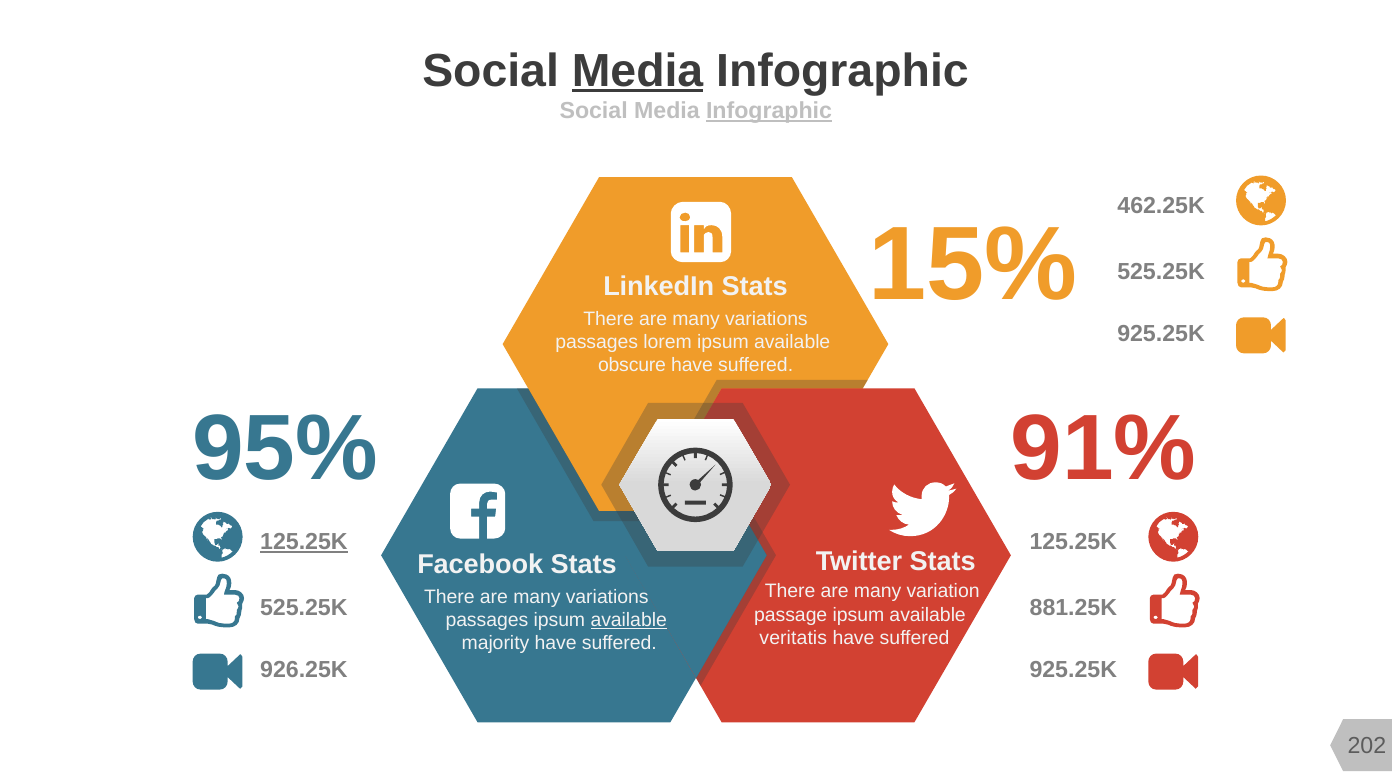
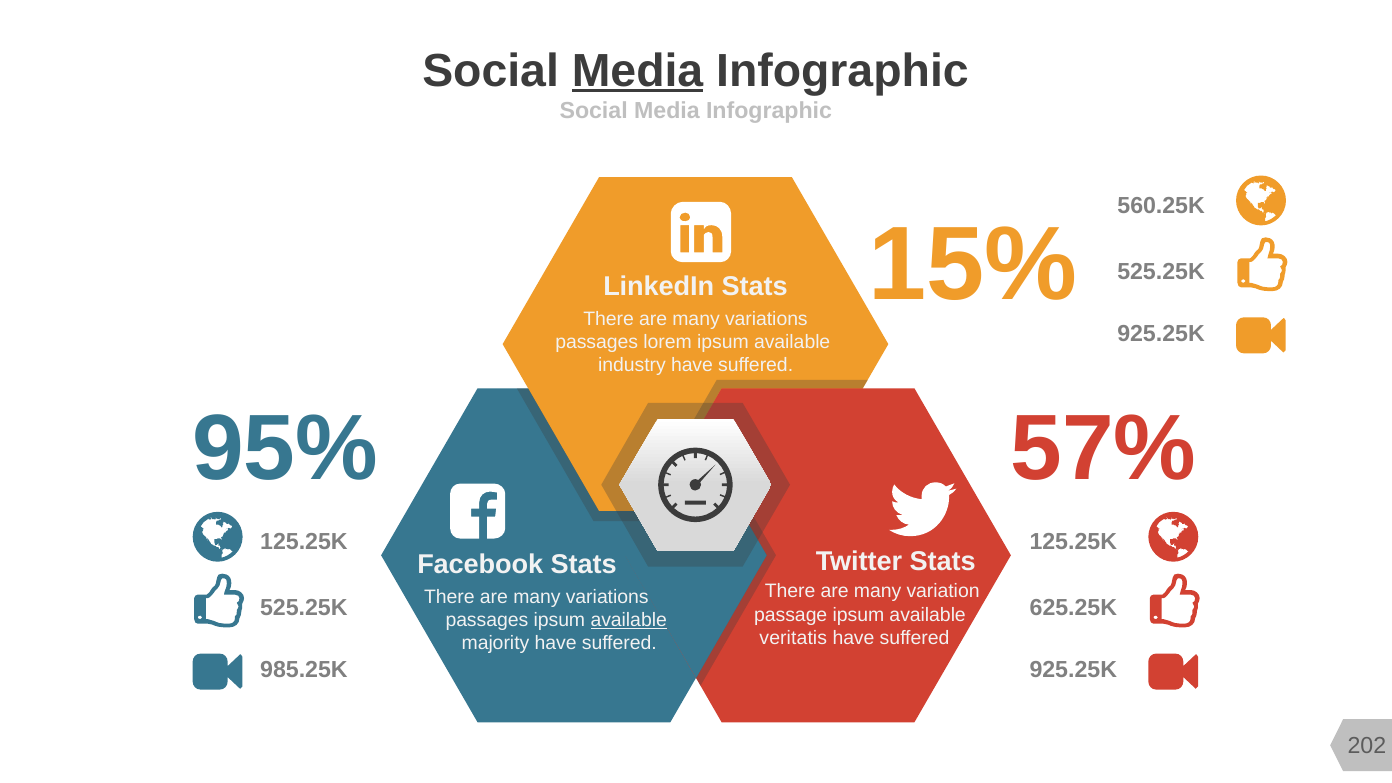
Infographic underline: present -> none (769, 111)
462.25K: 462.25K -> 560.25K (1161, 206)
obscure: obscure -> industry (632, 366)
91%: 91% -> 57% (1104, 449)
125.25K underline: present -> none (304, 542)
881.25K: 881.25K -> 625.25K (1073, 608)
926.25K: 926.25K -> 985.25K (304, 670)
